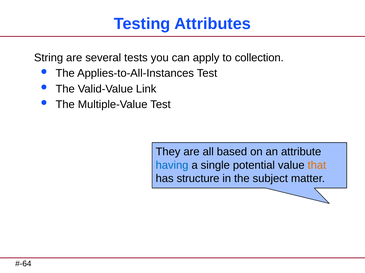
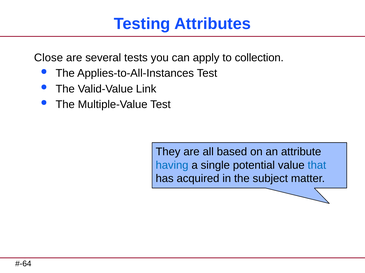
String: String -> Close (49, 58)
that colour: orange -> blue (317, 166)
structure: structure -> acquired (198, 179)
